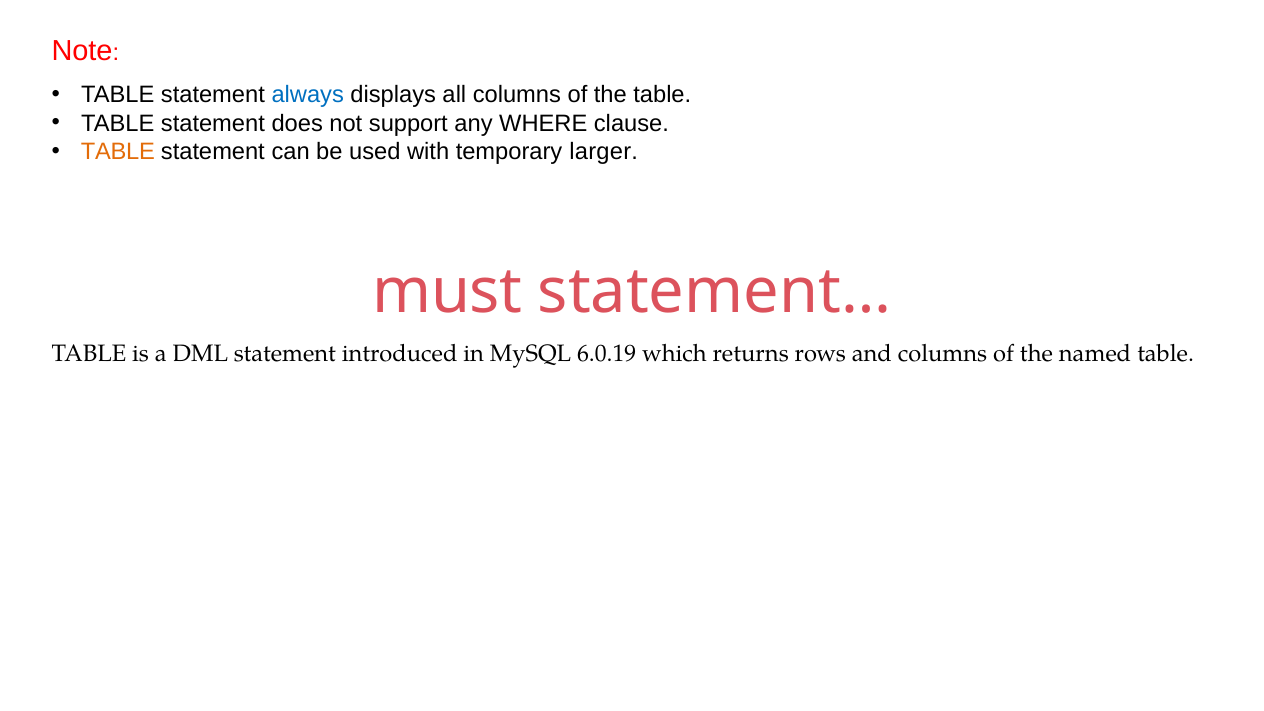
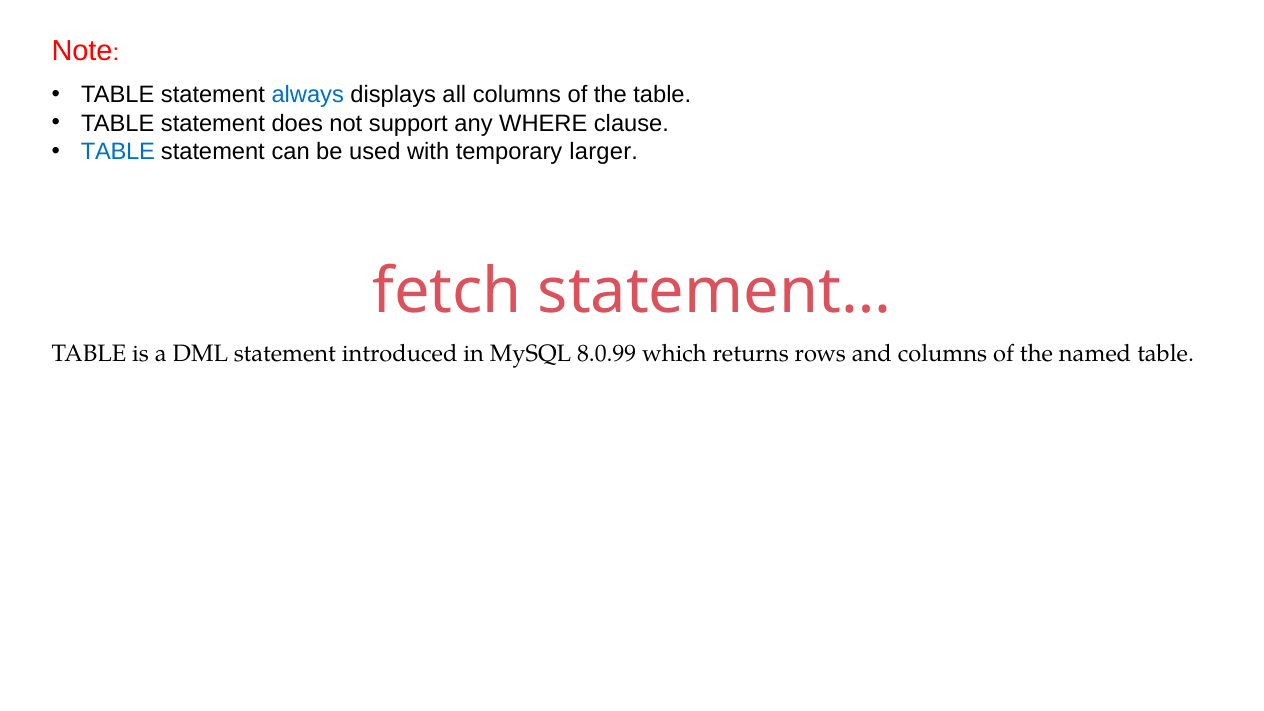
TABLE colour: orange -> blue (118, 152)
must: must -> fetch (447, 292)
6.0.19: 6.0.19 -> 8.0.99 (607, 354)
